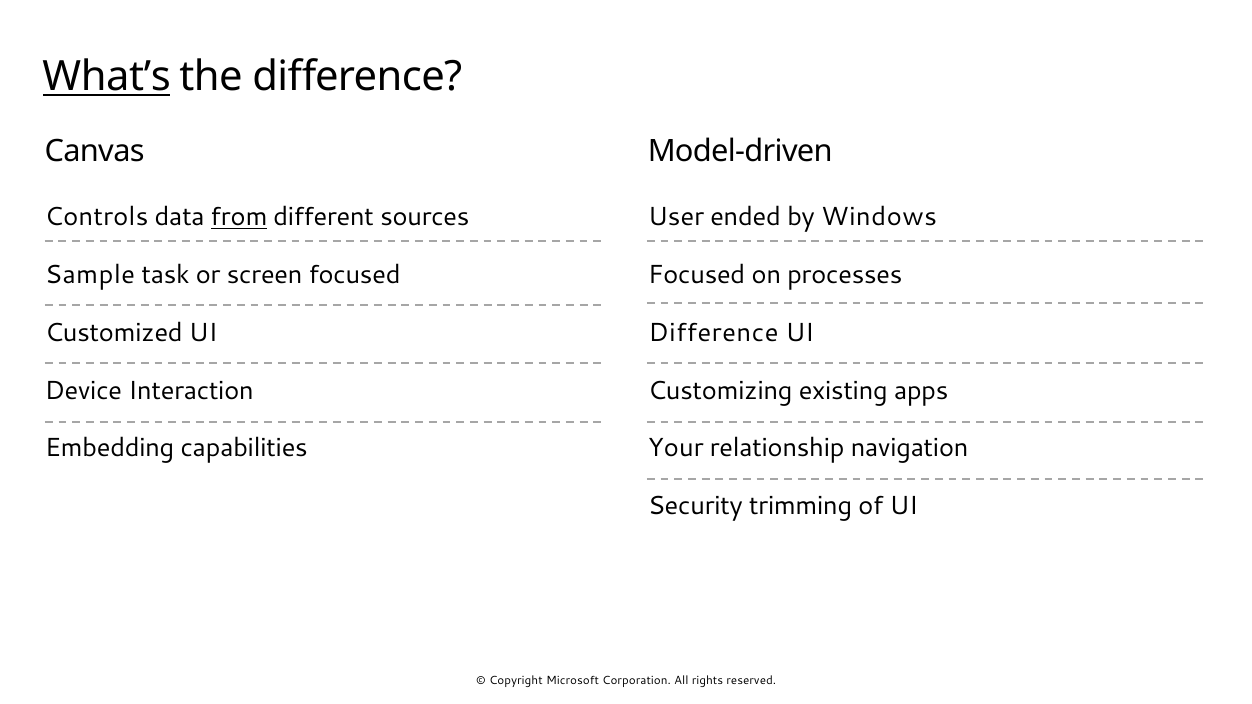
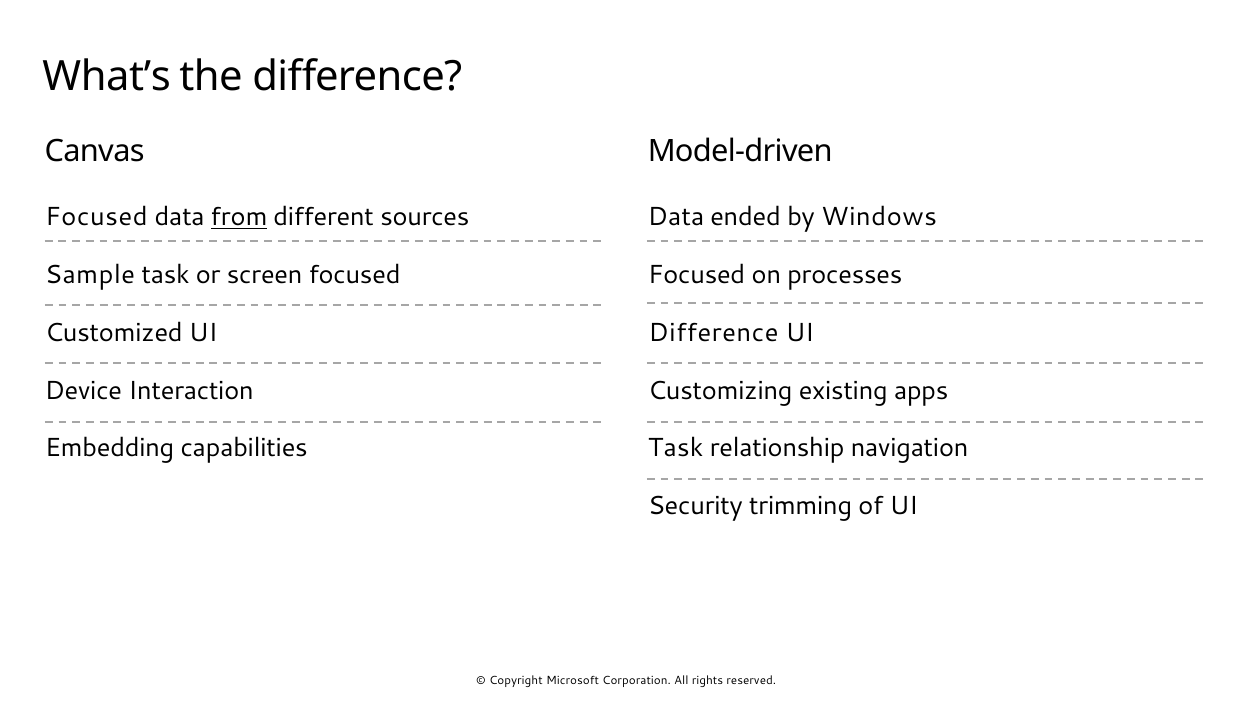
What’s underline: present -> none (107, 77)
Controls: Controls -> Focused (96, 217)
User: User -> Data (676, 217)
Your: Your -> Task (676, 449)
